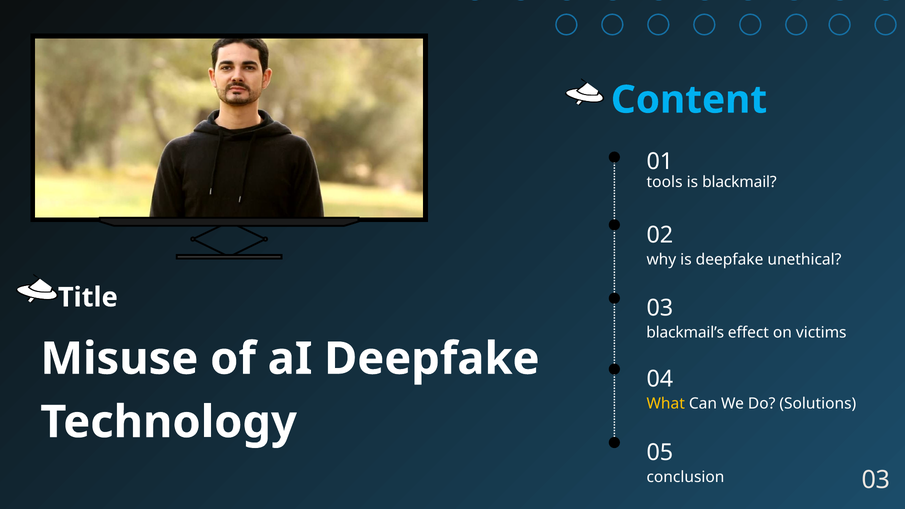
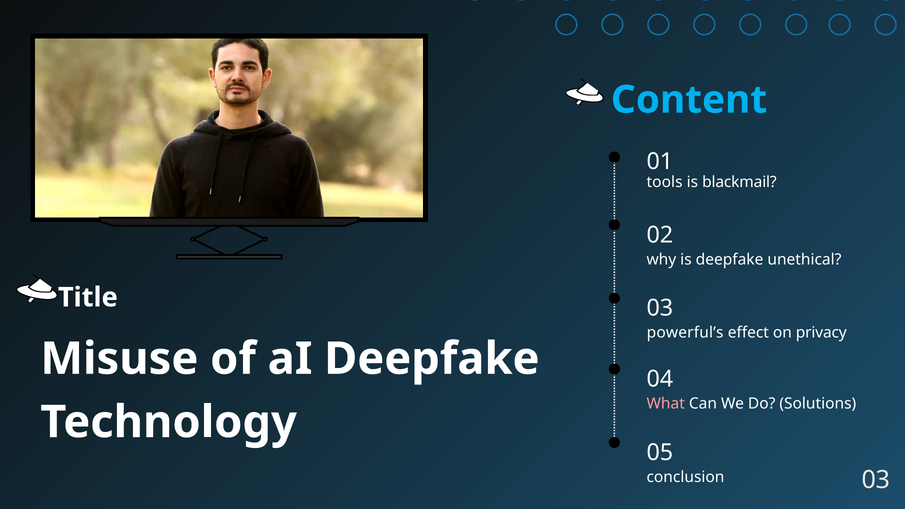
blackmail’s: blackmail’s -> powerful’s (685, 333)
victims: victims -> privacy (821, 333)
What colour: yellow -> pink (666, 404)
